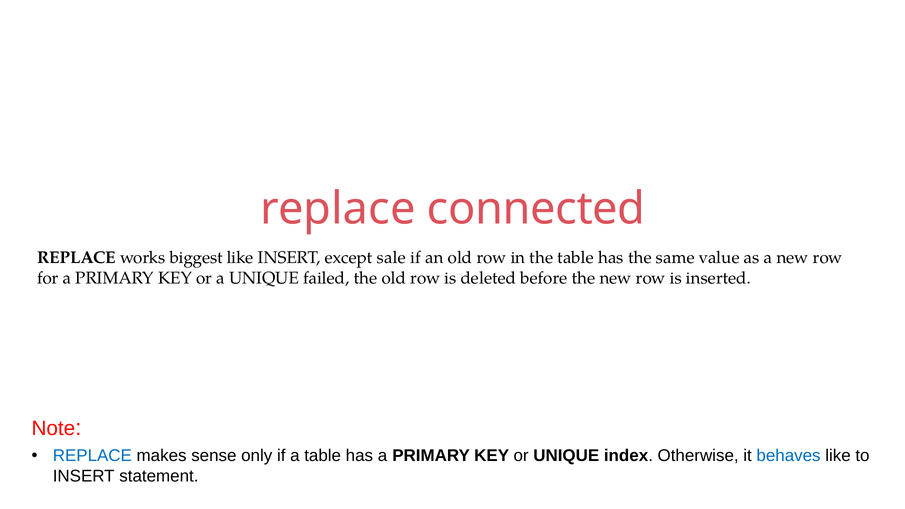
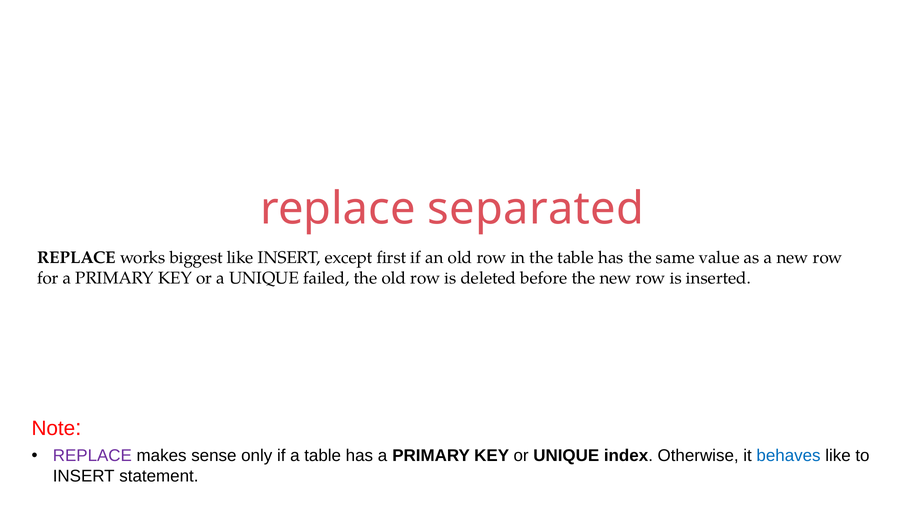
connected: connected -> separated (536, 209)
sale: sale -> first (391, 258)
REPLACE colour: blue -> purple (92, 456)
